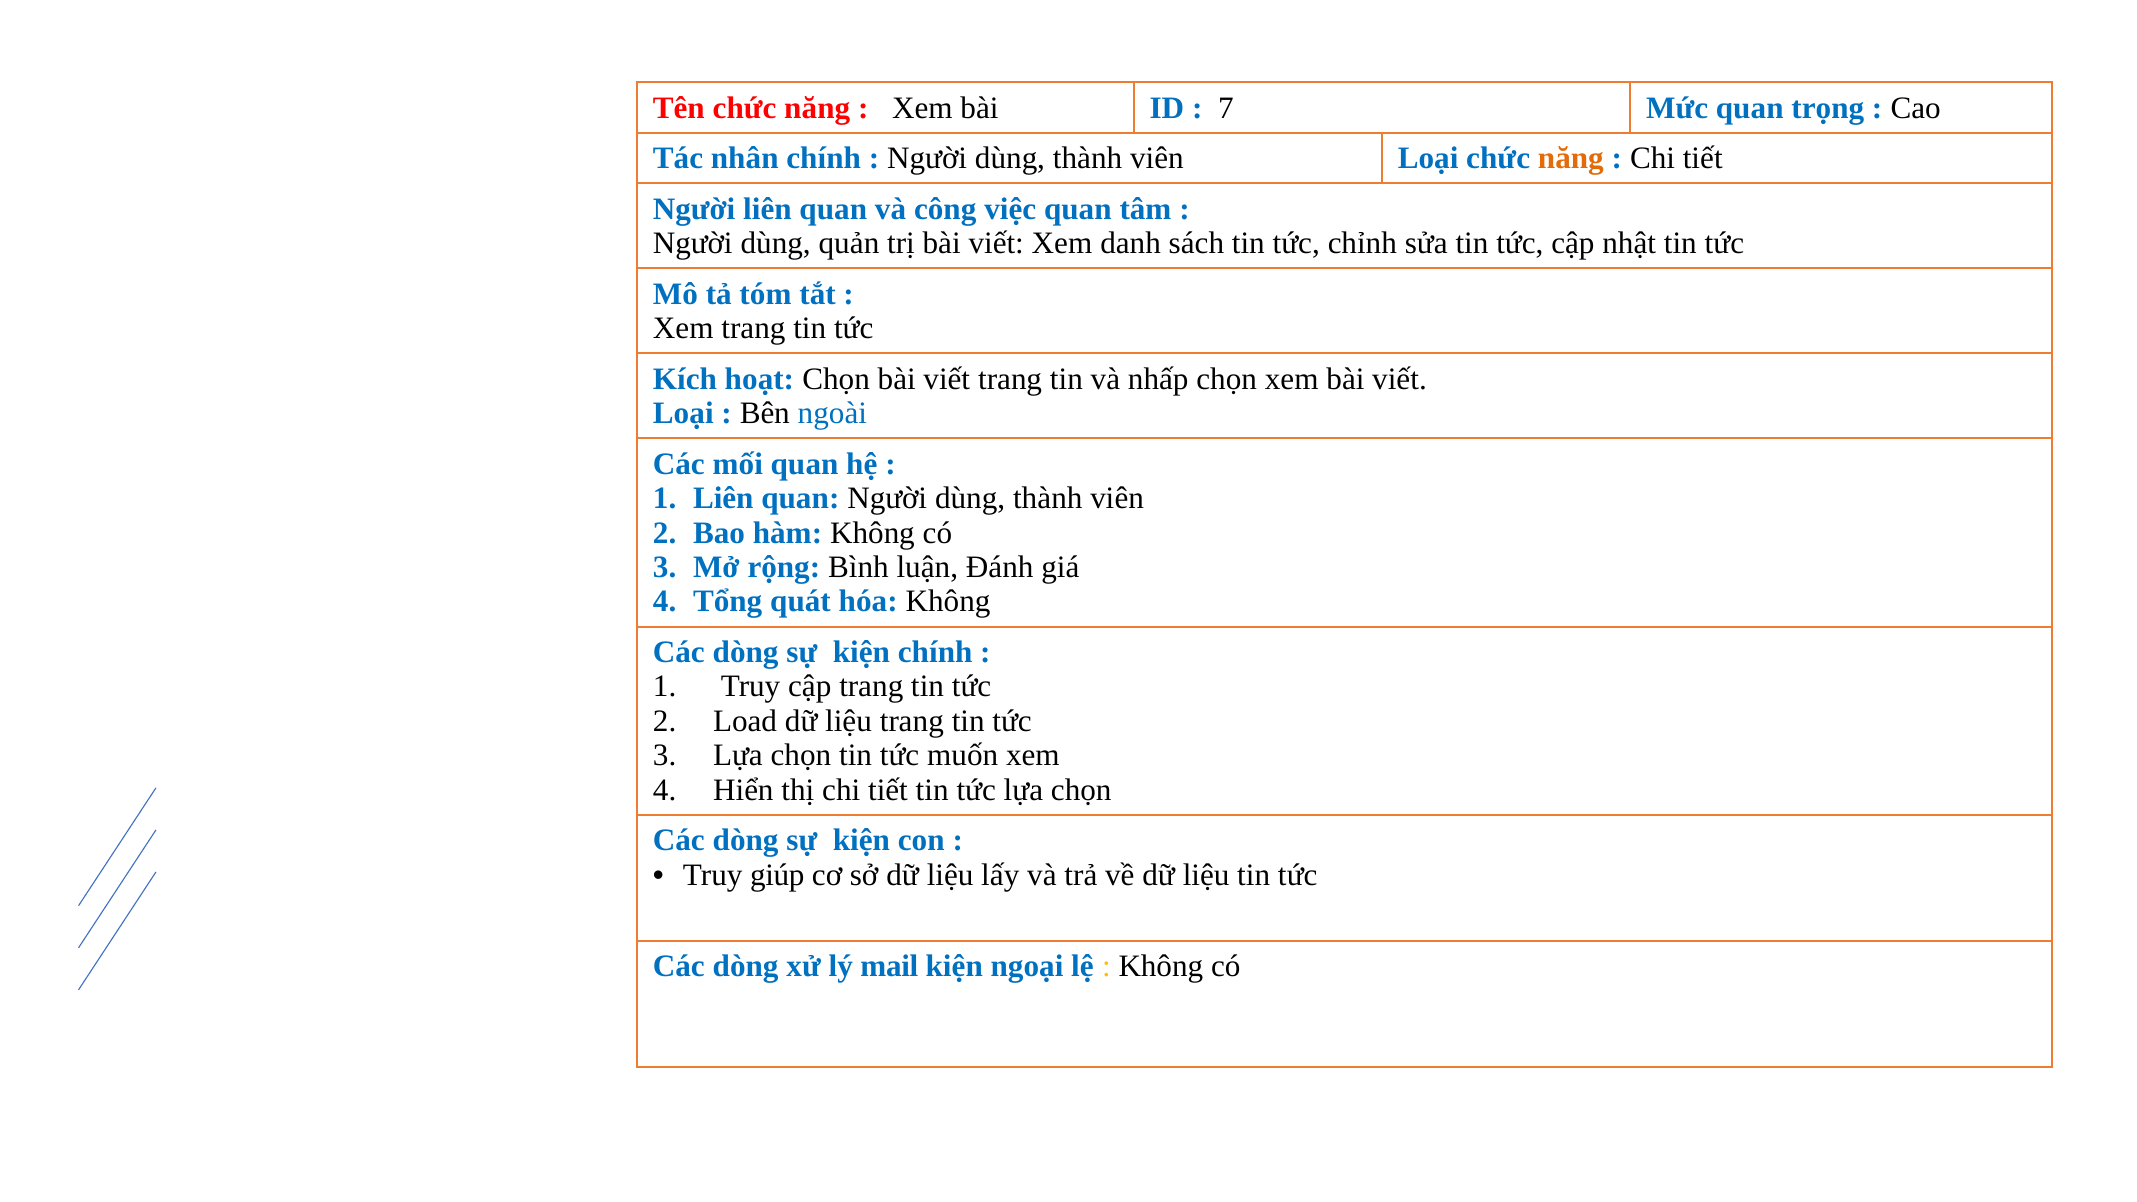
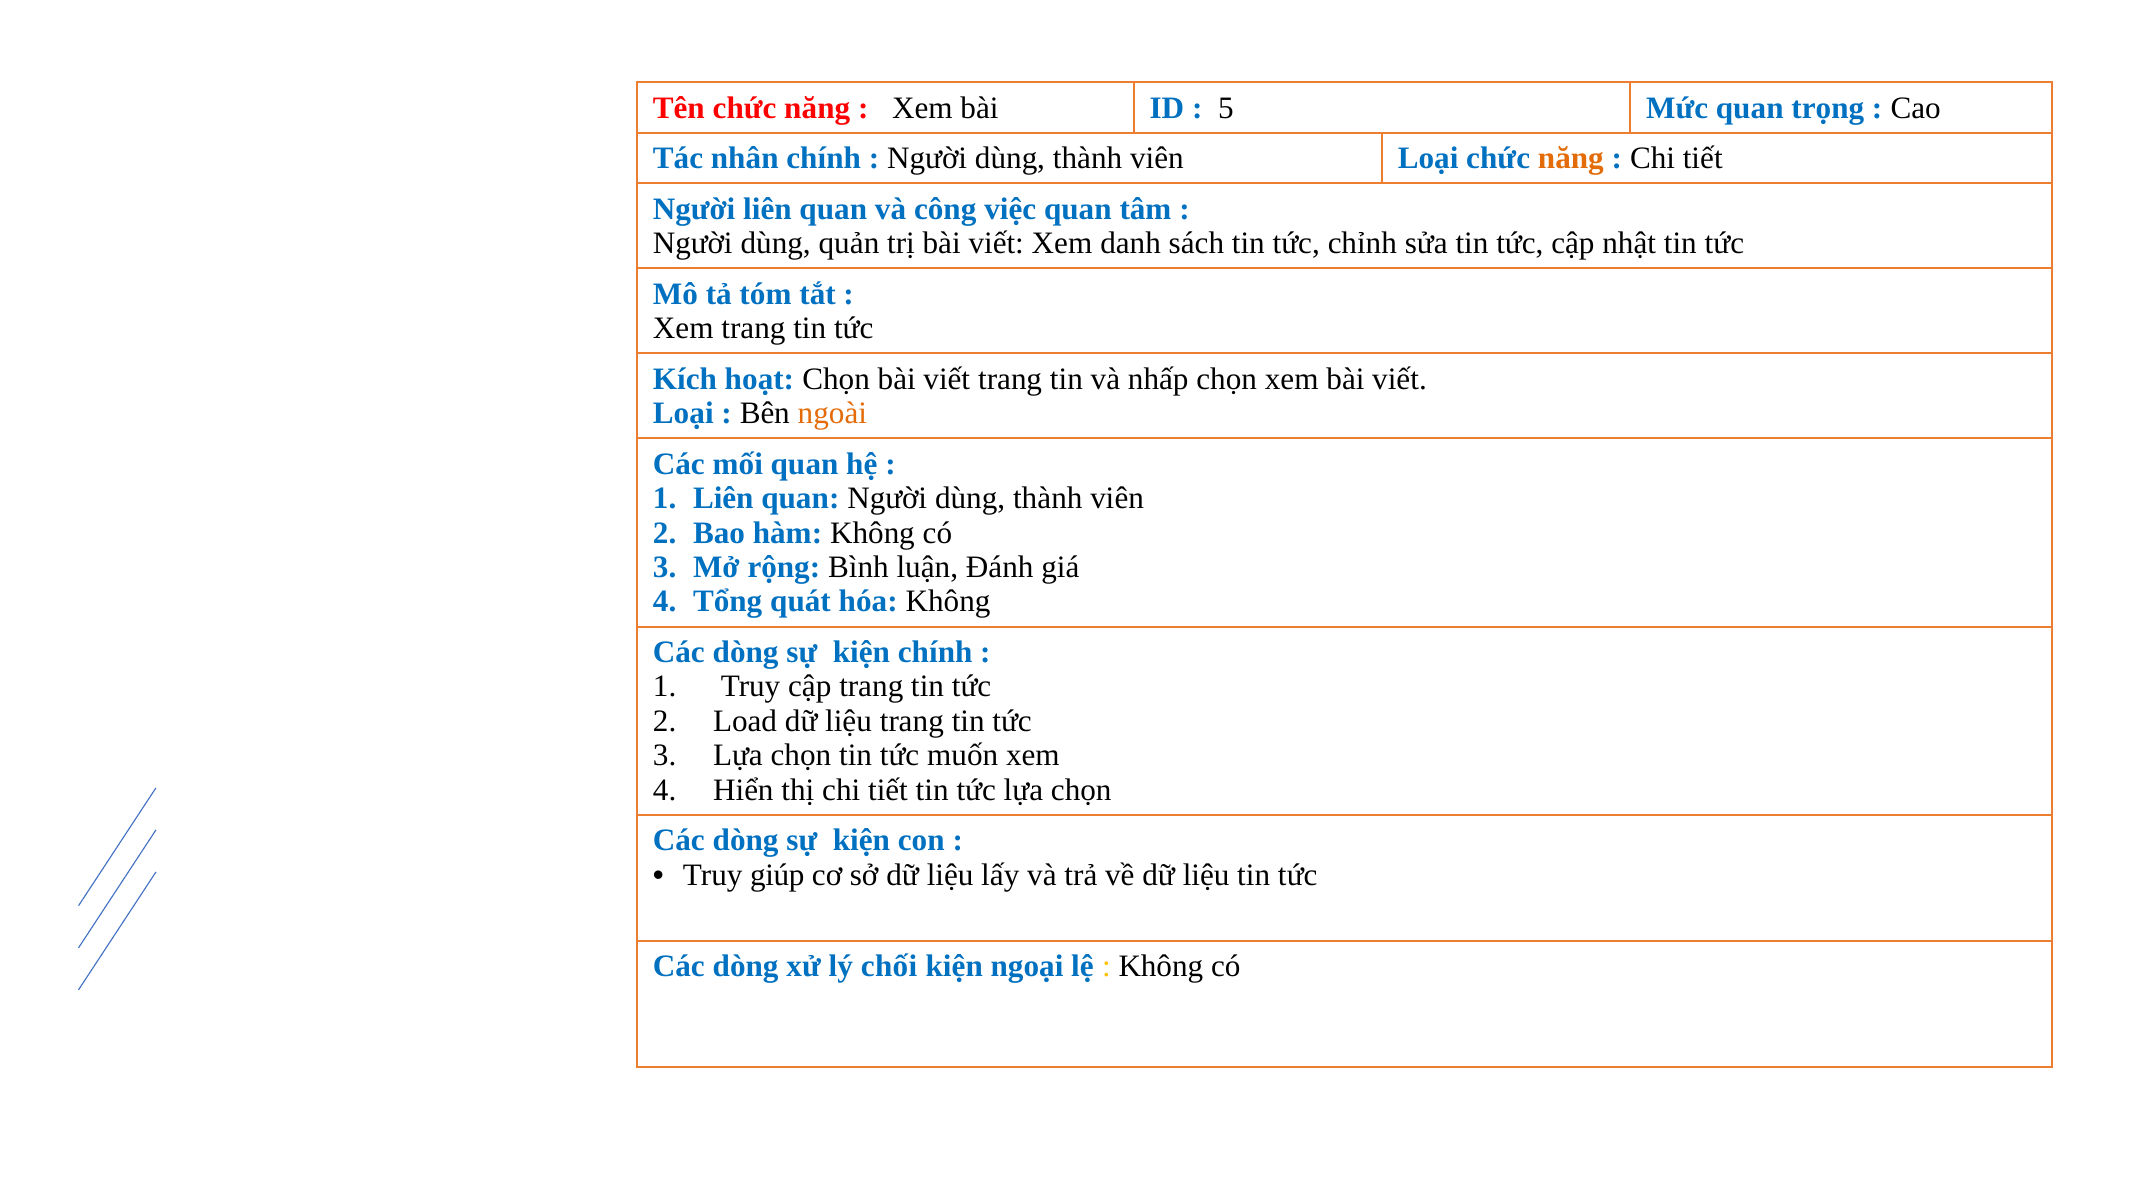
7: 7 -> 5 (1226, 108)
ngoài colour: blue -> orange (832, 413)
mail: mail -> chối (889, 967)
